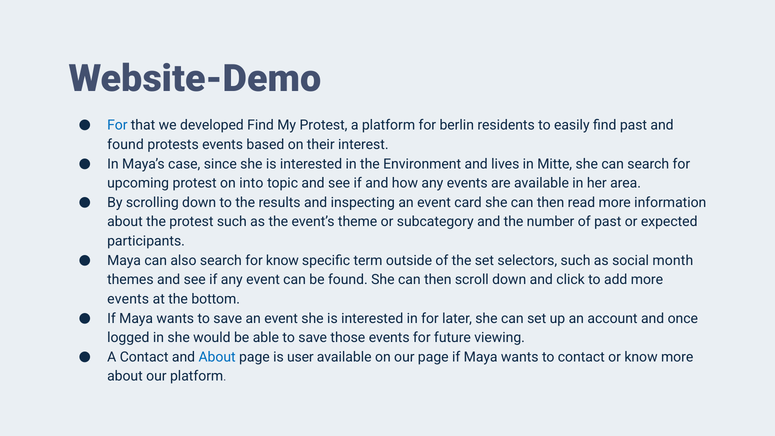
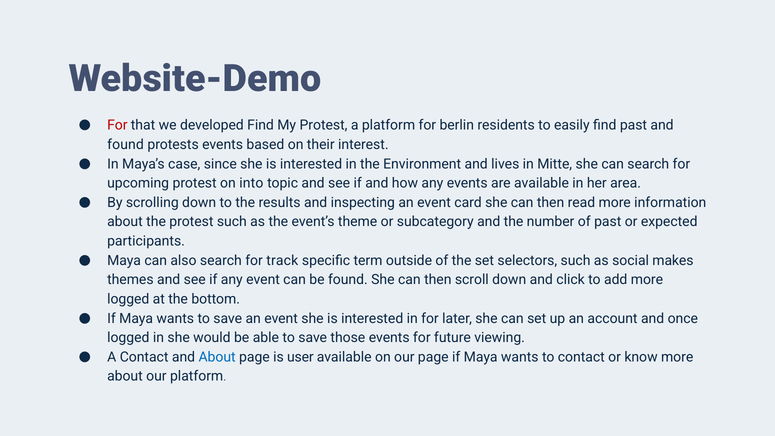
For colour: blue -> red (117, 125)
for know: know -> track (282, 260)
month: month -> makes (673, 260)
events: events -> logged (128, 299)
